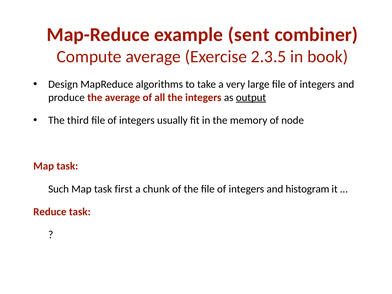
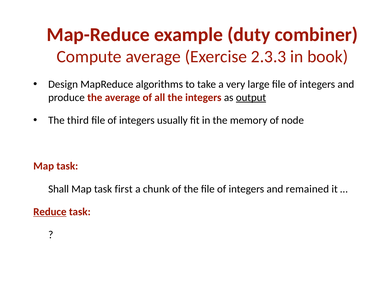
sent: sent -> duty (249, 35)
2.3.5: 2.3.5 -> 2.3.3 (269, 57)
Such: Such -> Shall (59, 189)
histogram: histogram -> remained (307, 189)
Reduce underline: none -> present (50, 212)
